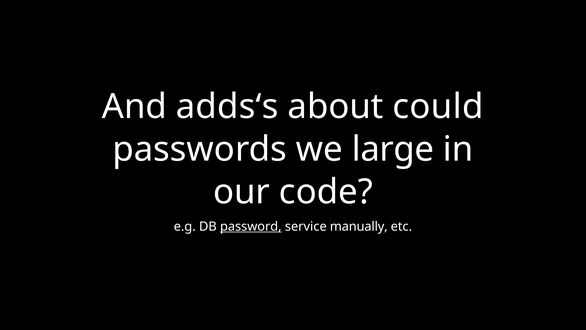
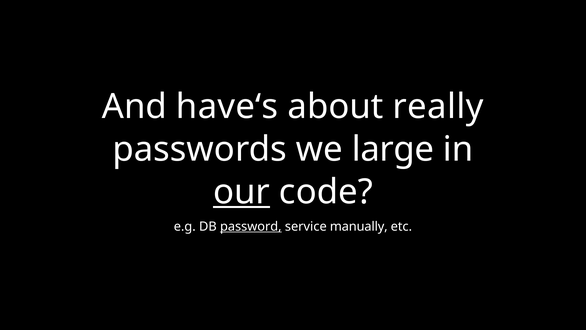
adds‘s: adds‘s -> have‘s (227, 107)
could: could -> really (438, 107)
our underline: none -> present (242, 192)
